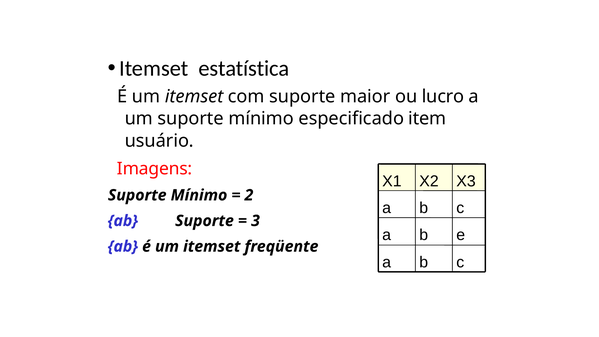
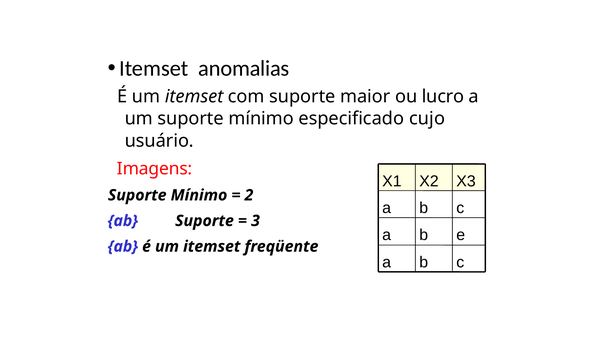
estatística: estatística -> anomalias (244, 68)
item: item -> cujo (427, 119)
